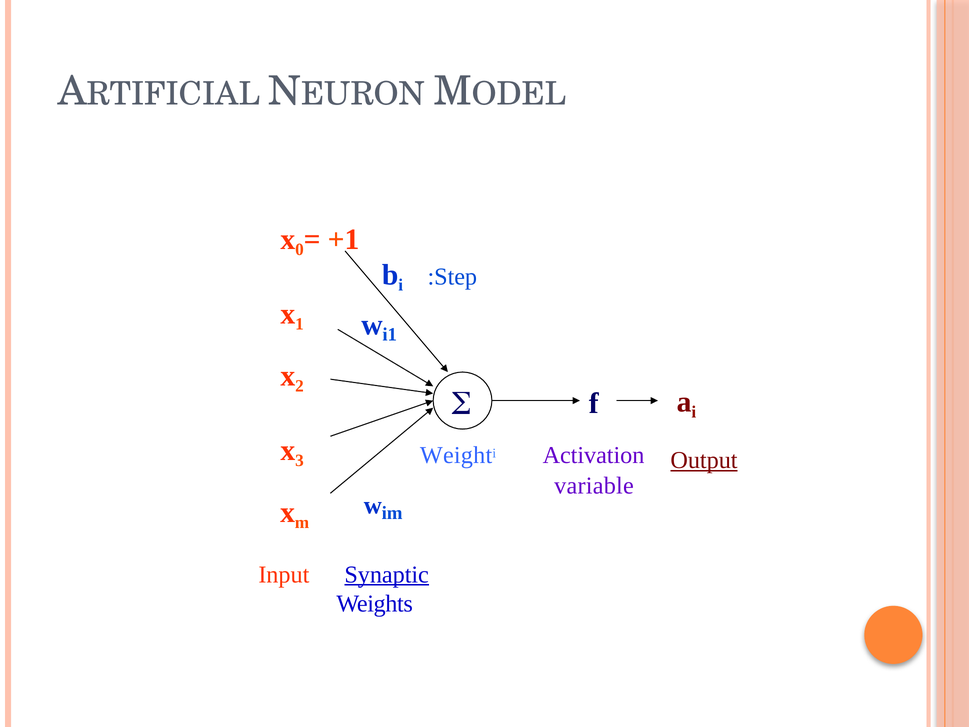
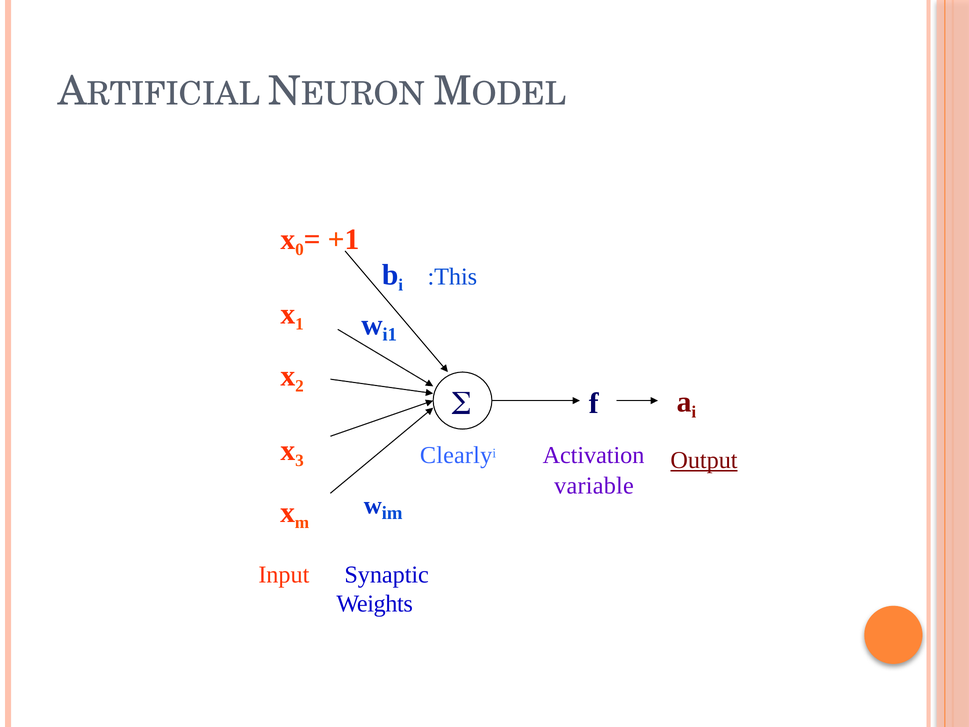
:Step: :Step -> :This (452, 277)
Weight: Weight -> Clearly (456, 455)
Synaptic underline: present -> none (387, 574)
